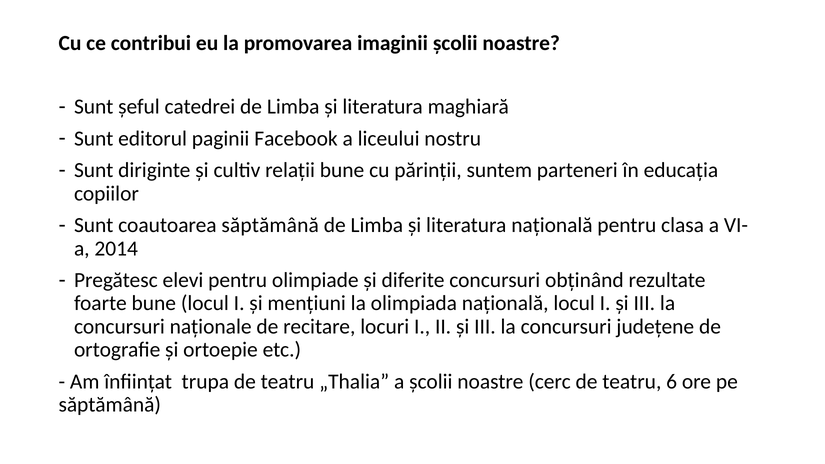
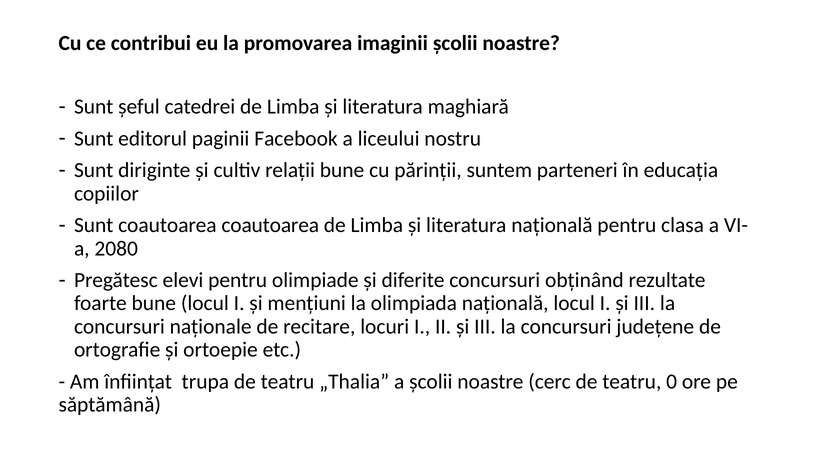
coautoarea săptămână: săptămână -> coautoarea (270, 225)
2014: 2014 -> 2080 (116, 248)
6: 6 -> 0 (672, 382)
